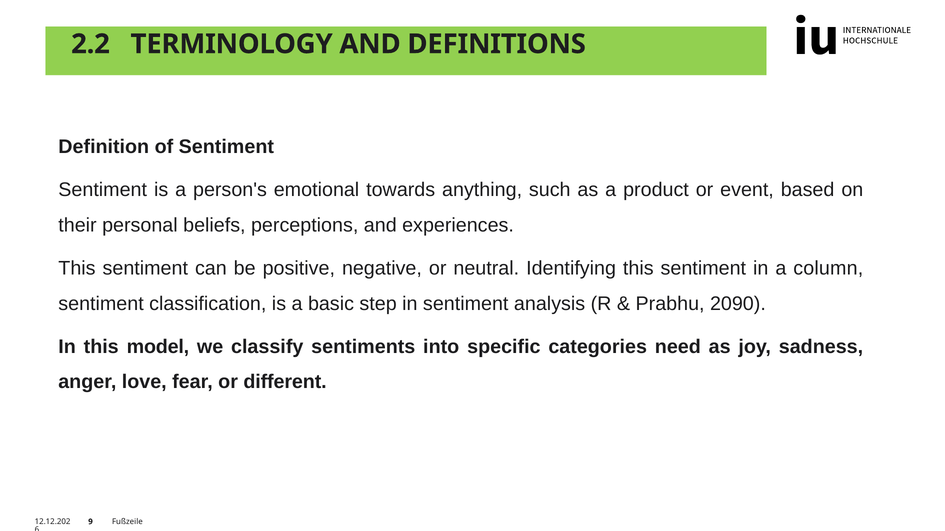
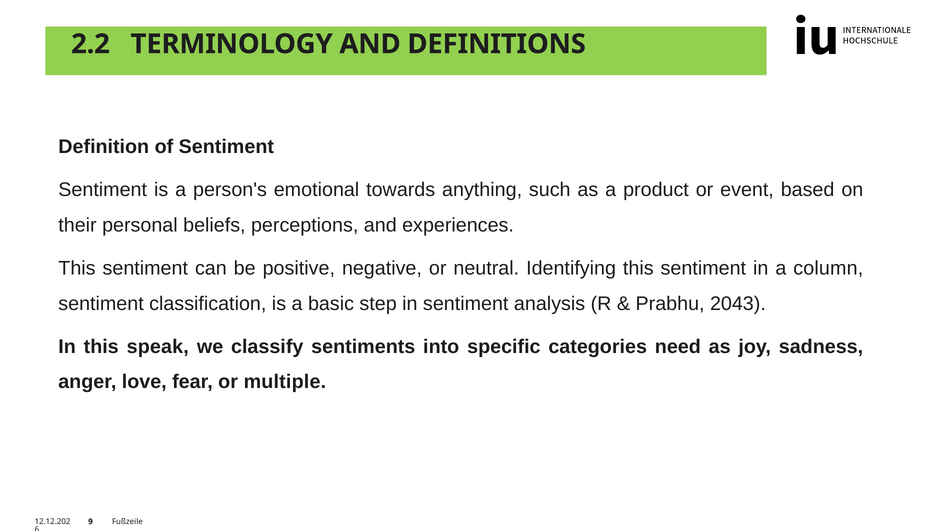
2090: 2090 -> 2043 (738, 304)
model: model -> speak (158, 347)
different: different -> multiple (285, 382)
